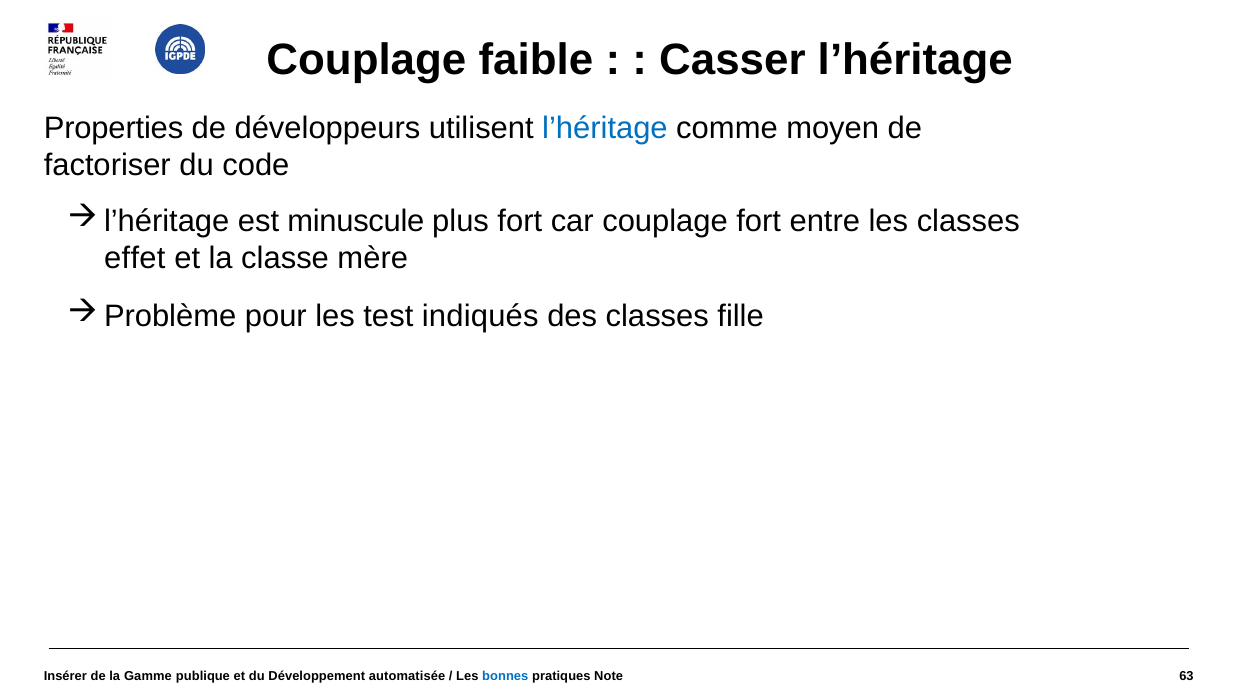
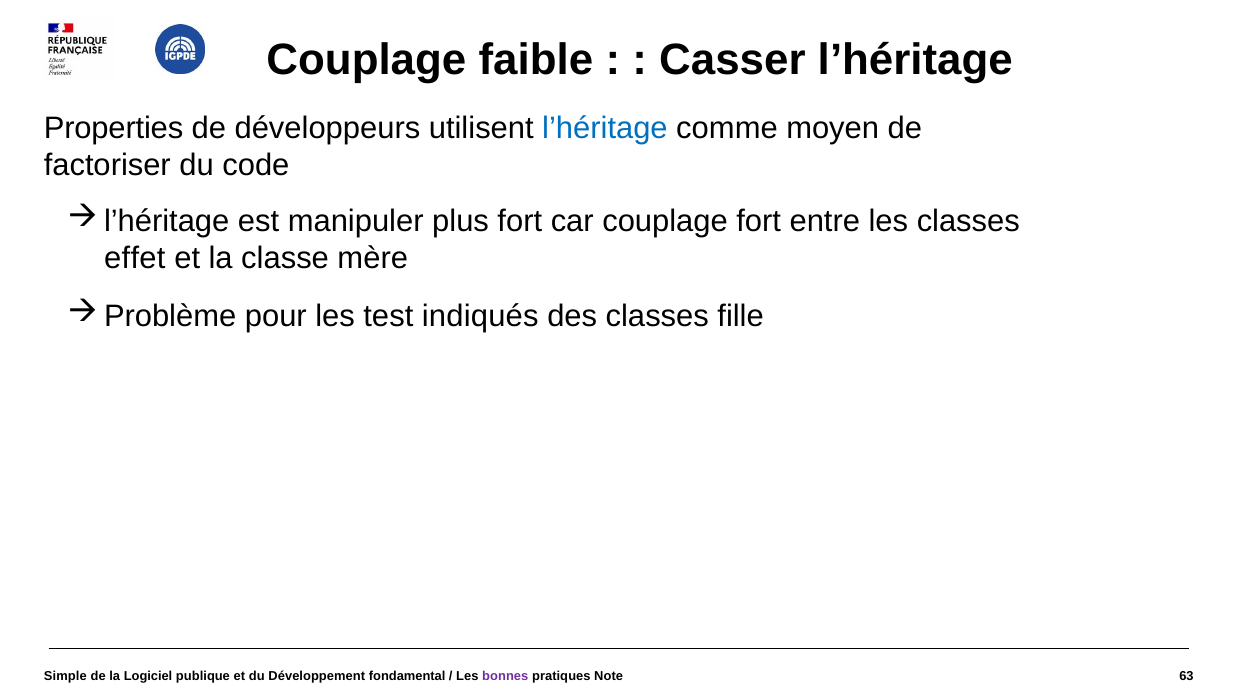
minuscule: minuscule -> manipuler (356, 221)
Insérer: Insérer -> Simple (65, 675)
Gamme: Gamme -> Logiciel (148, 675)
automatisée: automatisée -> fondamental (407, 675)
bonnes colour: blue -> purple (505, 675)
